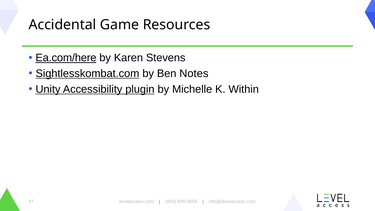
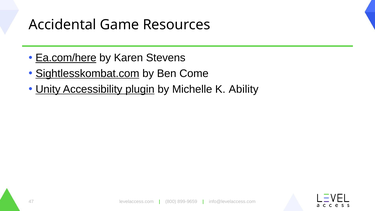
Notes: Notes -> Come (194, 74)
Within: Within -> Ability (244, 89)
